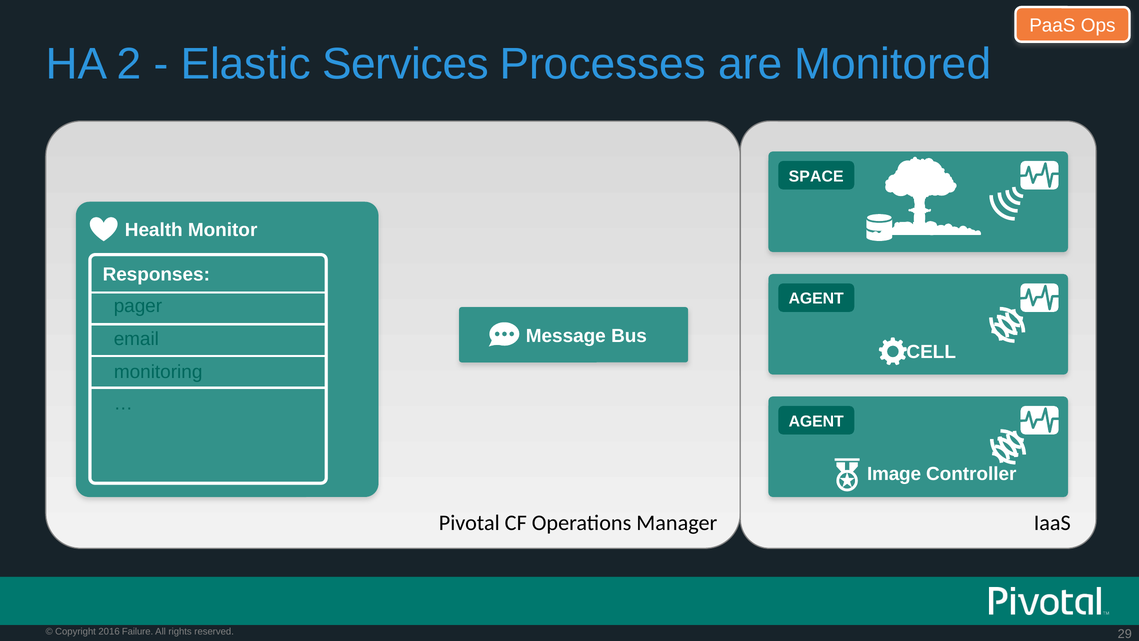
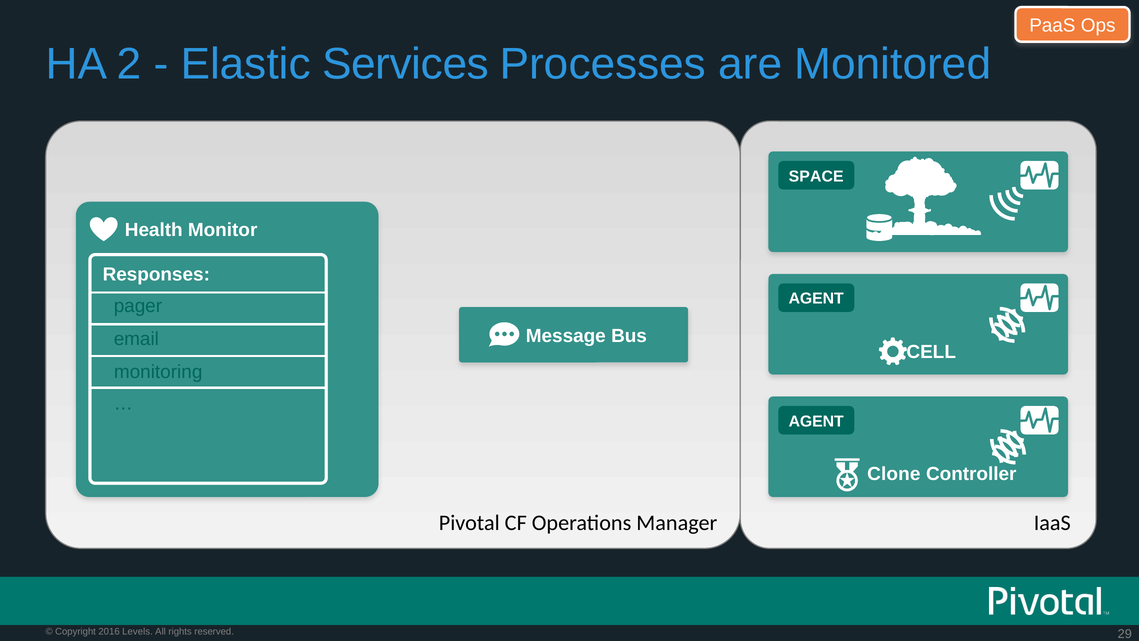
Image: Image -> Clone (894, 474)
Failure: Failure -> Levels (137, 631)
